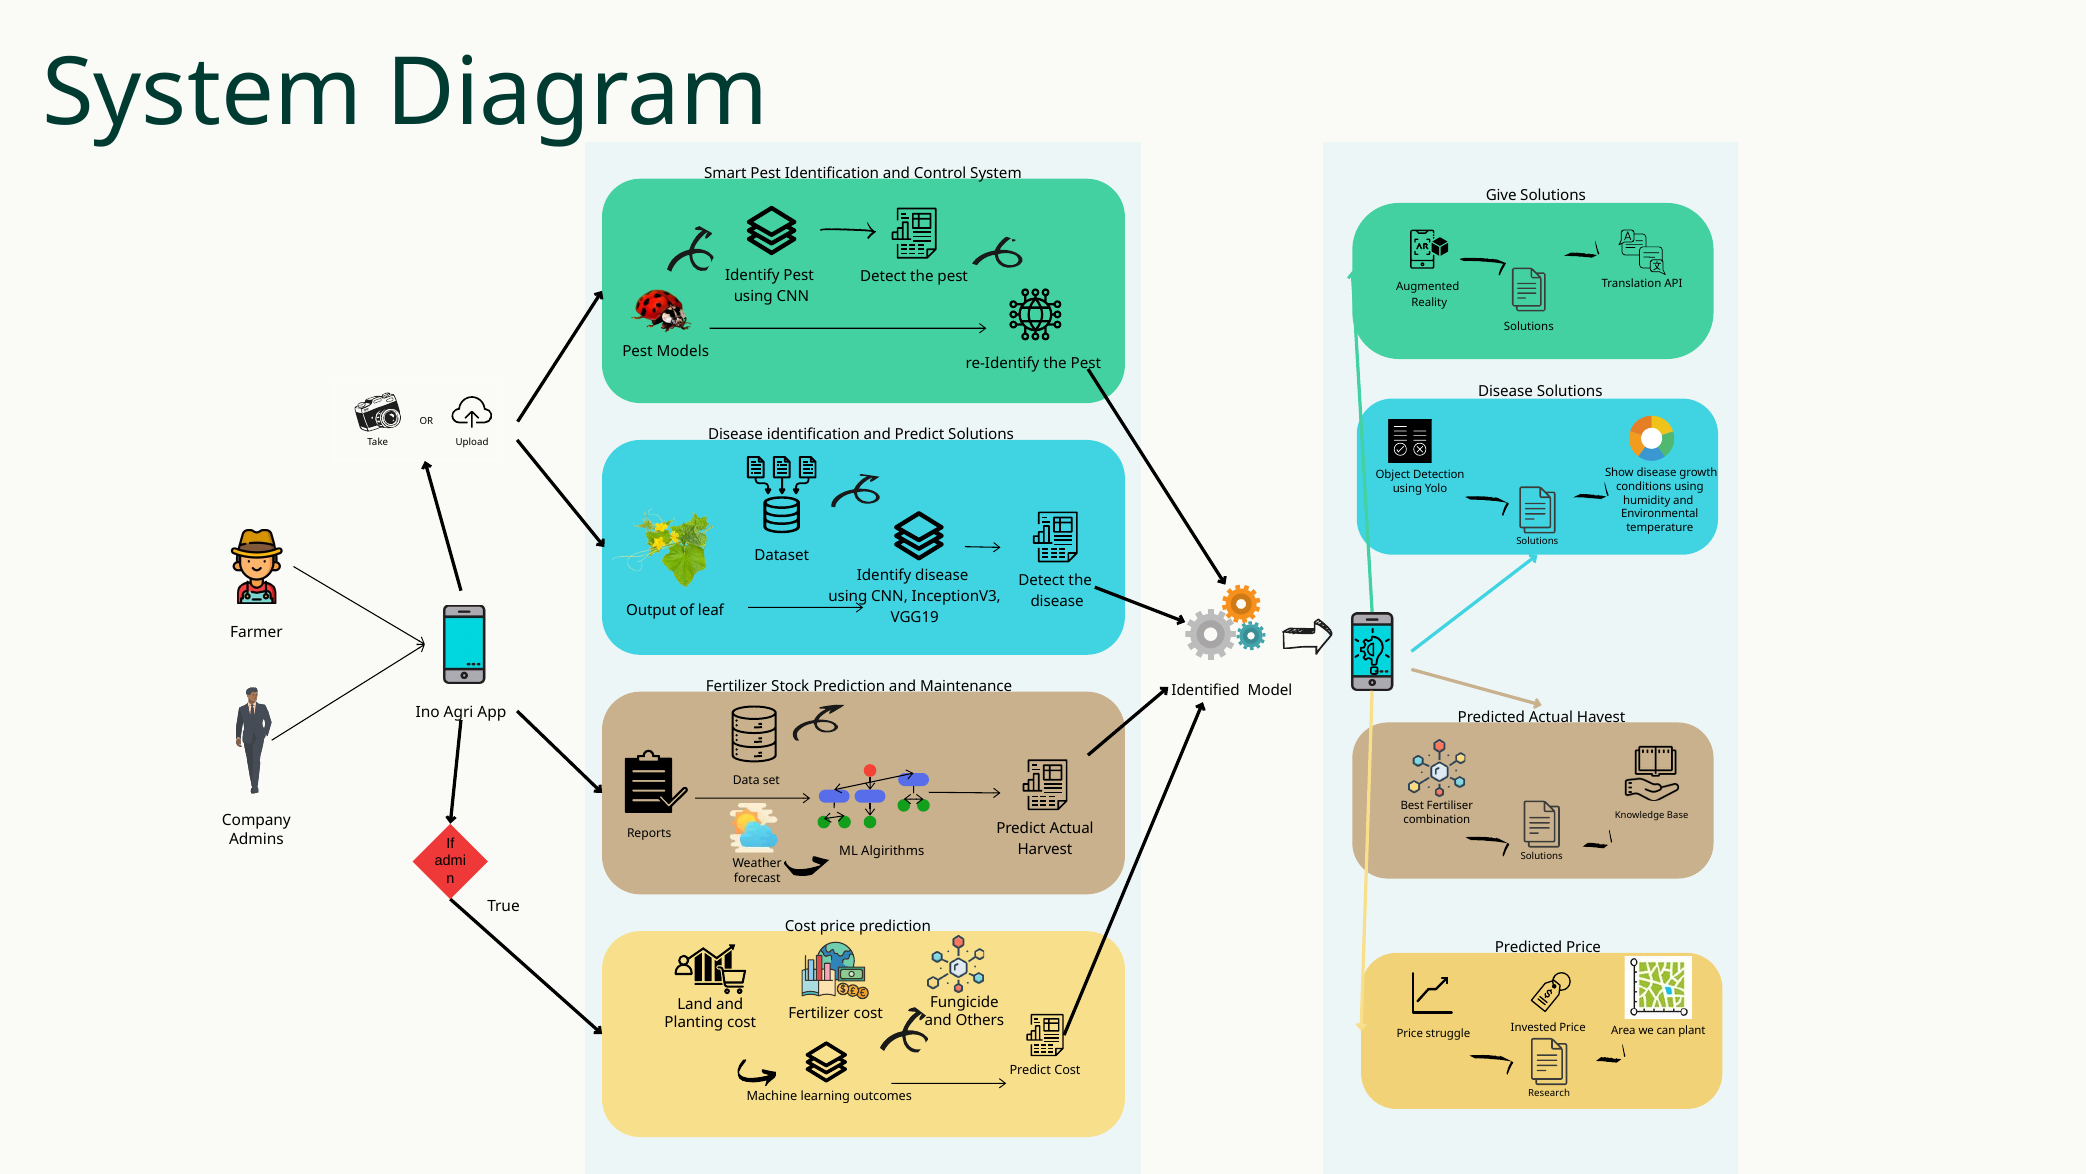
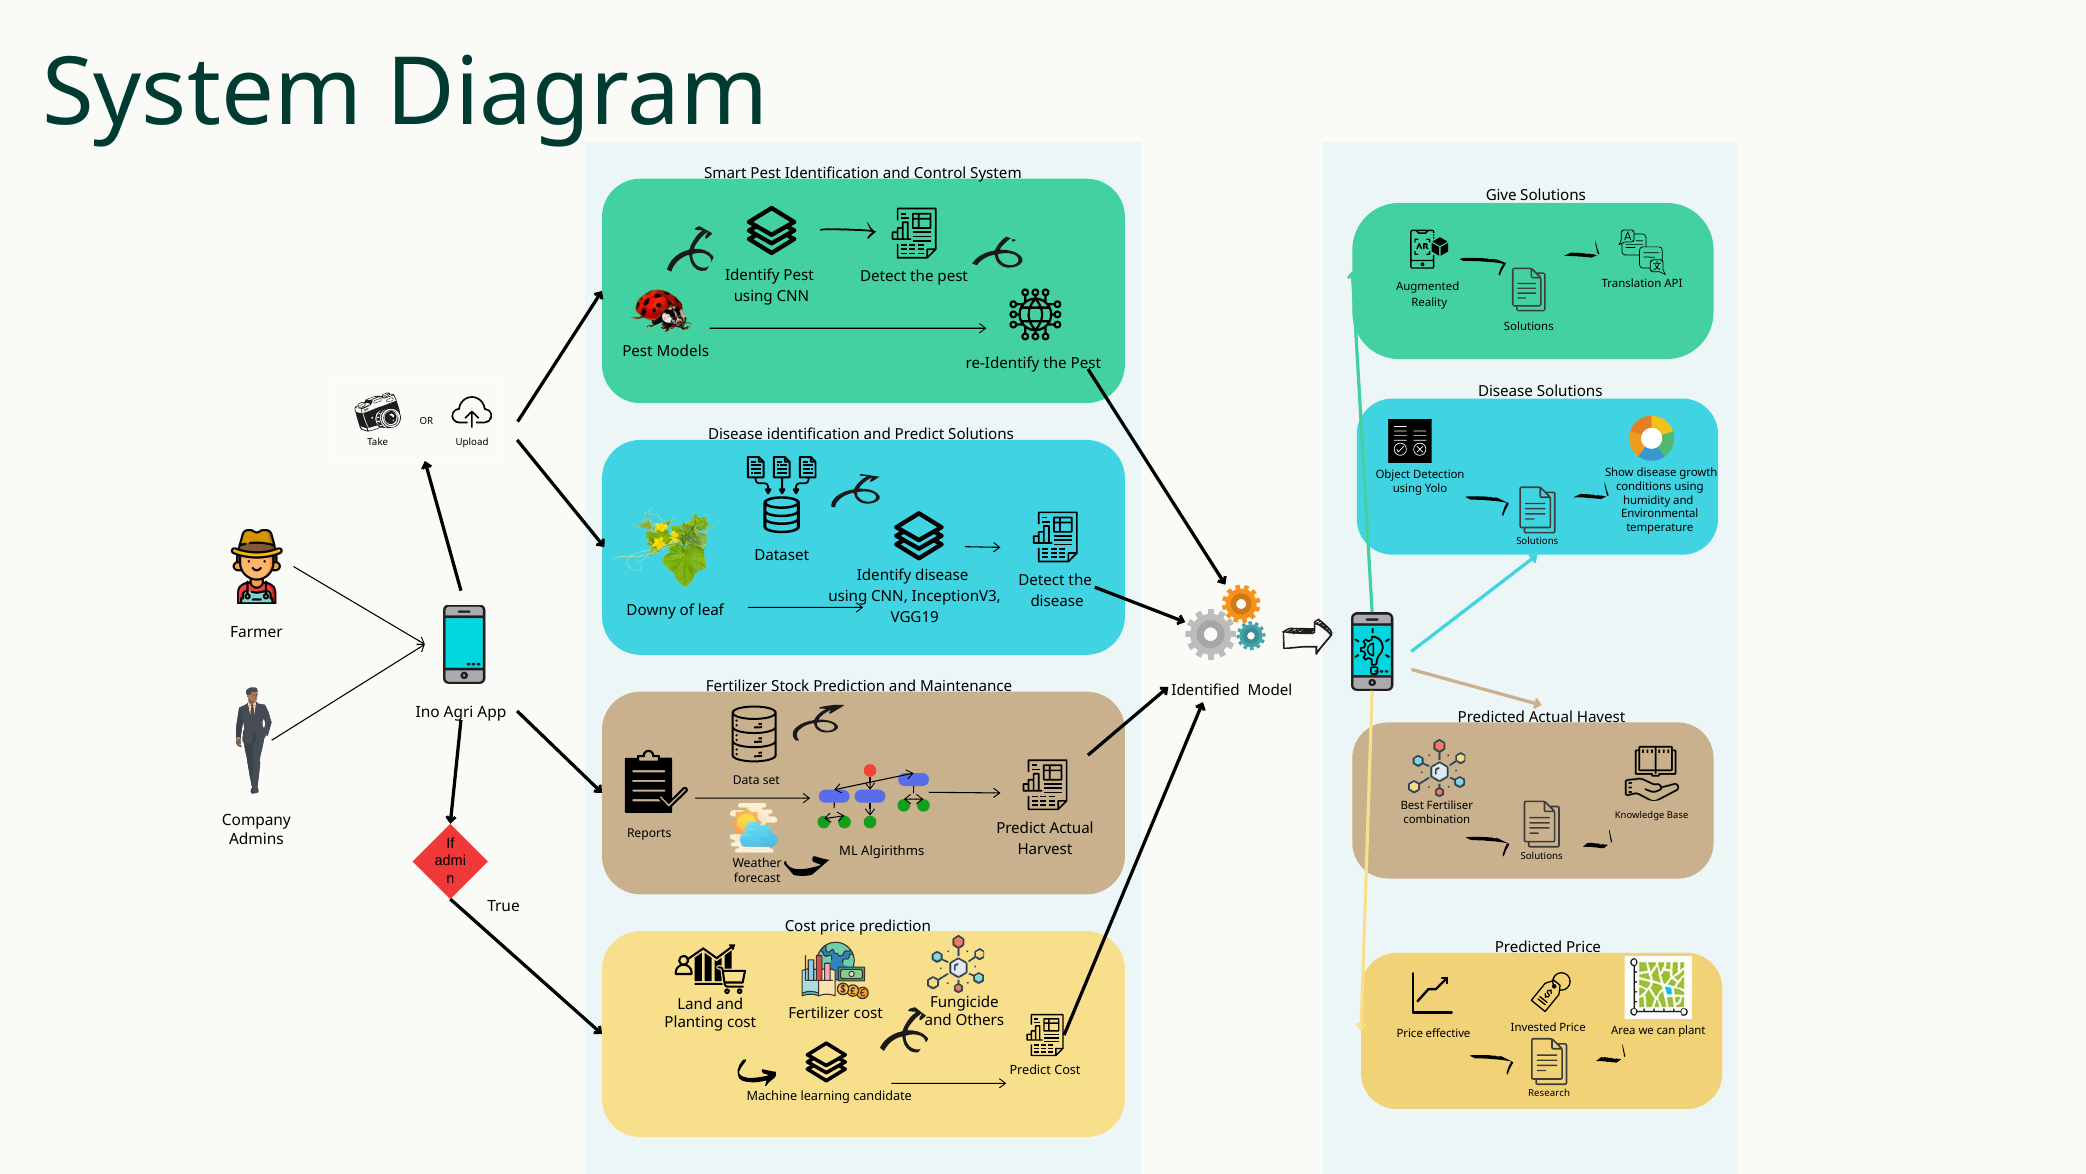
Output: Output -> Downy (651, 610)
struggle: struggle -> effective (1448, 1033)
outcomes: outcomes -> candidate (883, 1095)
